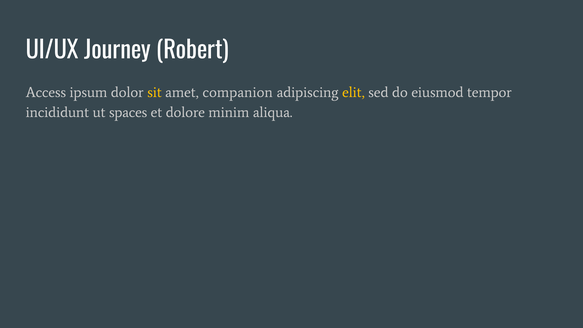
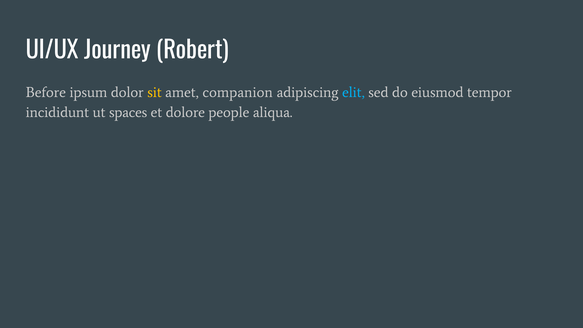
Access: Access -> Before (46, 92)
elit colour: yellow -> light blue (353, 92)
minim: minim -> people (229, 112)
